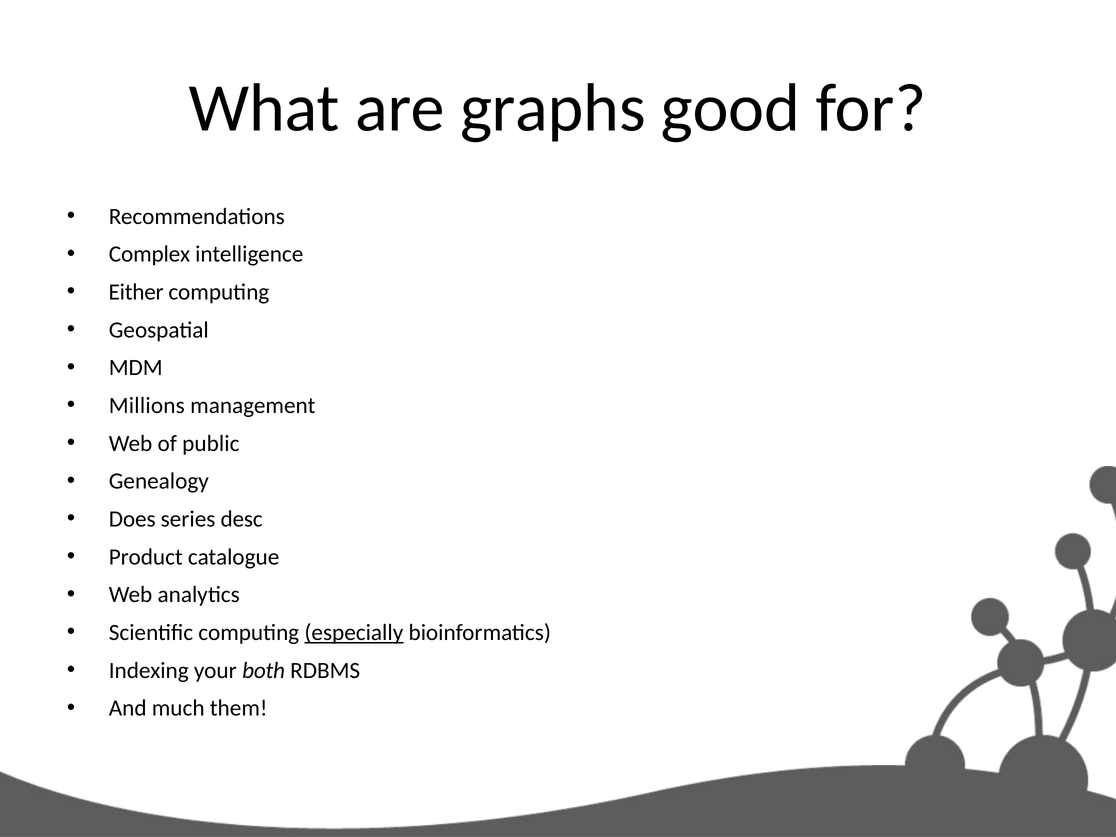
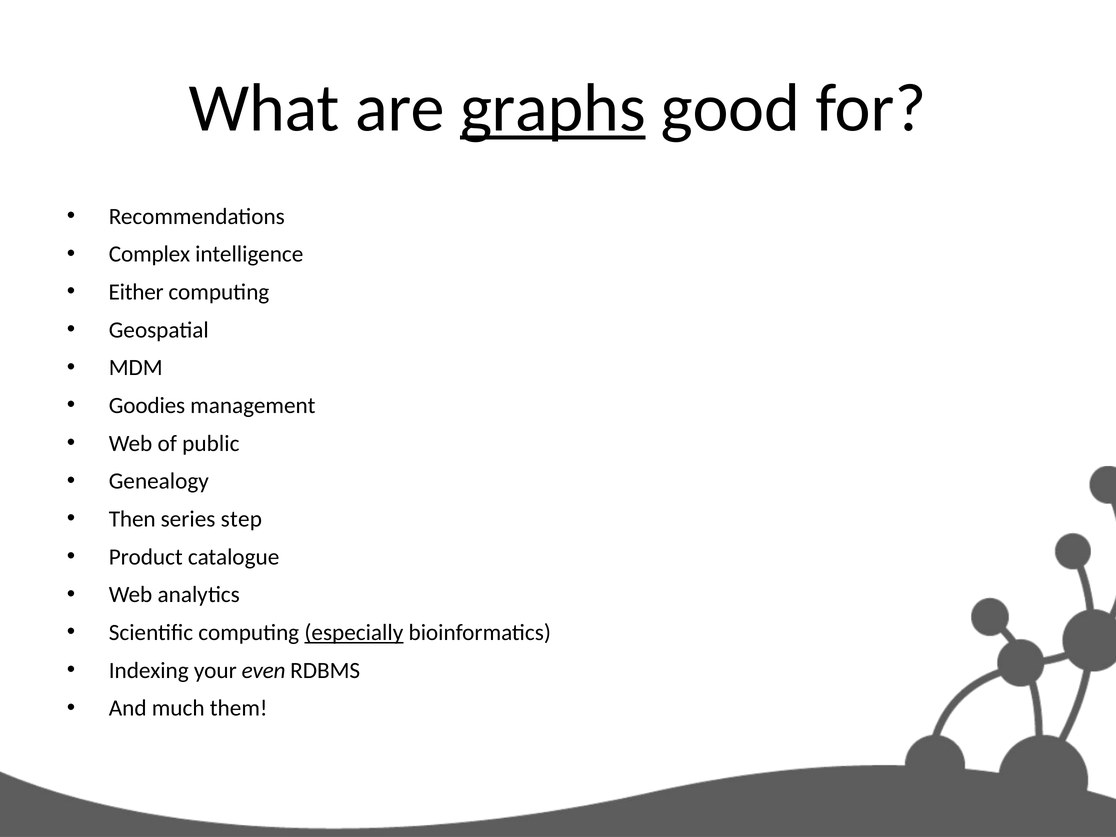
graphs underline: none -> present (553, 108)
Millions: Millions -> Goodies (147, 406)
Does: Does -> Then (132, 519)
desc: desc -> step (241, 519)
both: both -> even (264, 670)
